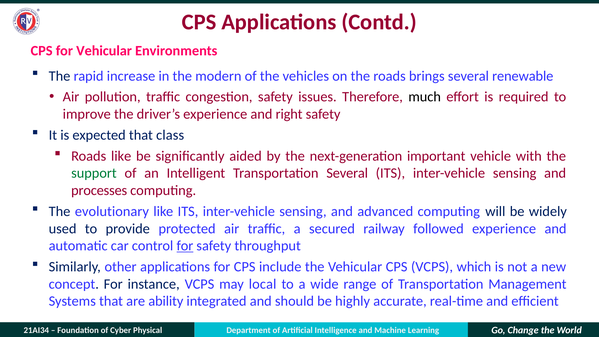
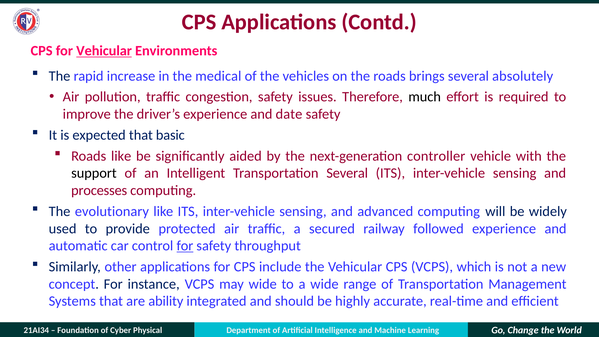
Vehicular underline: none -> present (104, 51)
modern: modern -> medical (218, 76)
renewable: renewable -> absolutely (523, 76)
right: right -> date (289, 114)
class: class -> basic (170, 135)
important: important -> controller (436, 156)
support colour: green -> black (94, 173)
may local: local -> wide (263, 284)
